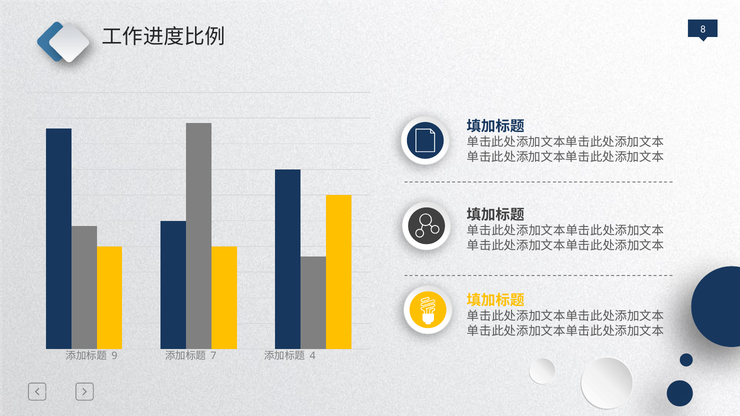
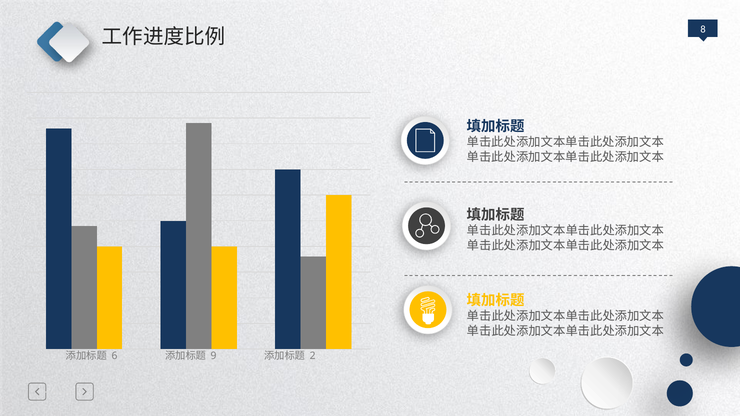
9: 9 -> 6 (115, 356)
7: 7 -> 9 (214, 356)
4: 4 -> 2 (313, 356)
